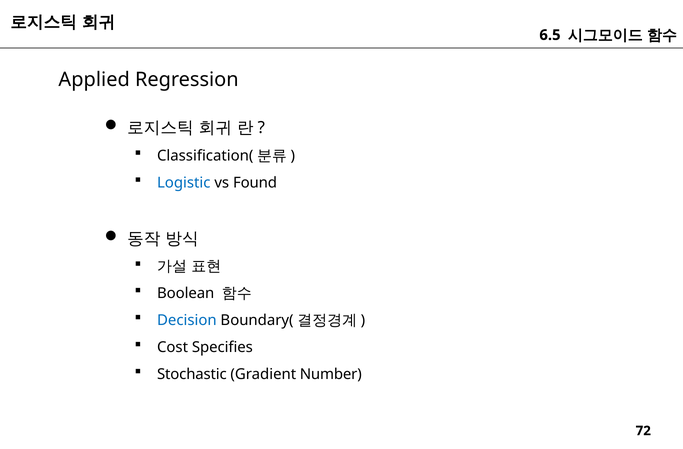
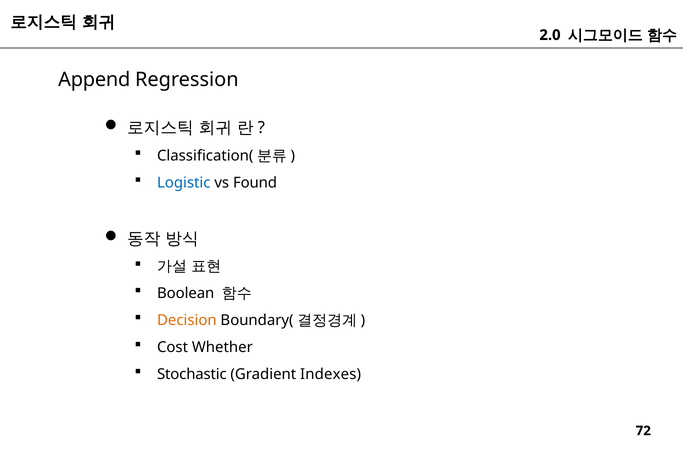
6.5: 6.5 -> 2.0 (550, 35)
Applied: Applied -> Append (94, 80)
Decision colour: blue -> orange (187, 320)
Specifies: Specifies -> Whether (222, 347)
Number: Number -> Indexes (331, 374)
